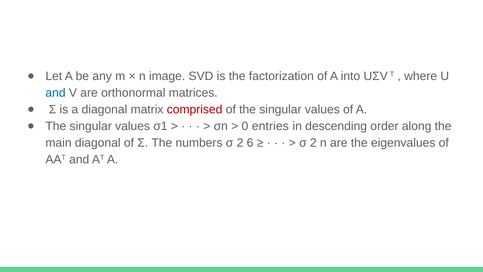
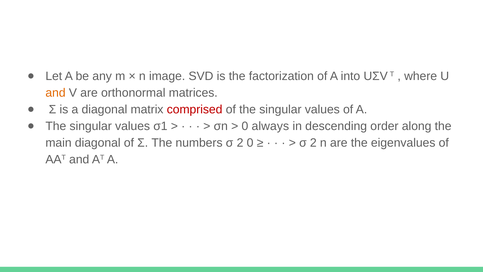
and colour: blue -> orange (55, 93)
entries: entries -> always (270, 126)
2 6: 6 -> 0 (250, 143)
